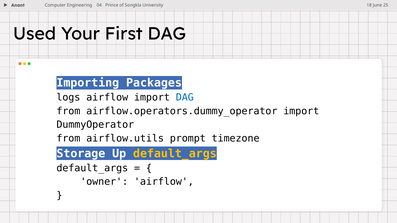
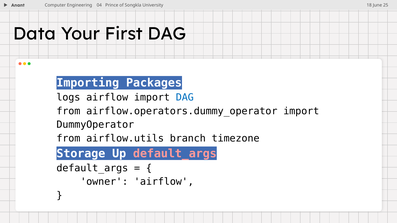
Used: Used -> Data (34, 34)
prompt: prompt -> branch (188, 139)
default_args colour: yellow -> pink (175, 154)
